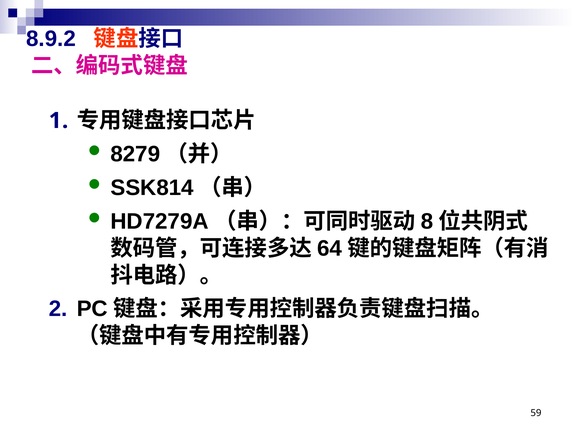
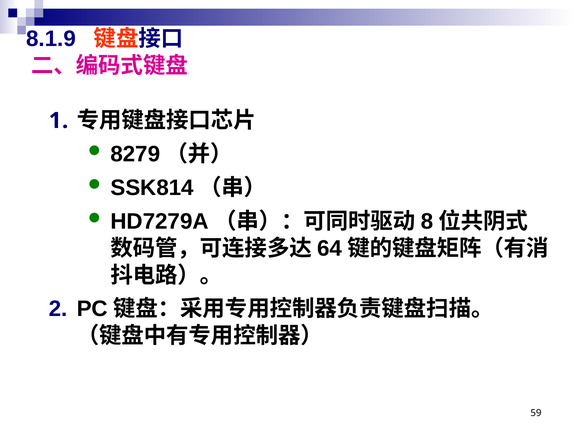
8.9.2: 8.9.2 -> 8.1.9 (51, 39)
